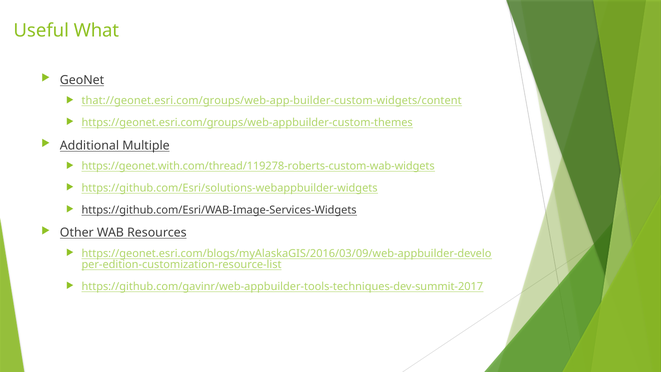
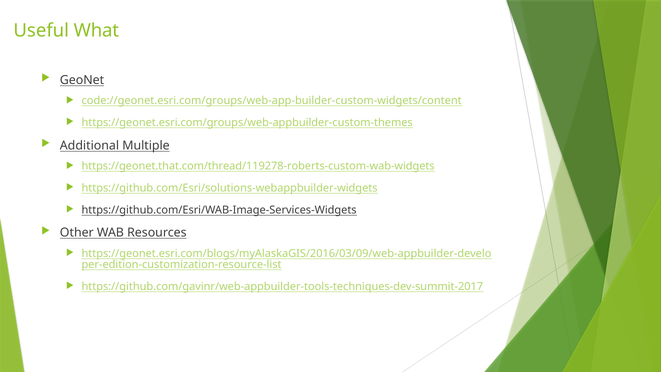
that://geonet.esri.com/groups/web-app-builder-custom-widgets/content: that://geonet.esri.com/groups/web-app-builder-custom-widgets/content -> code://geonet.esri.com/groups/web-app-builder-custom-widgets/content (272, 101)
https://geonet.with.com/thread/119278-roberts-custom-wab-widgets: https://geonet.with.com/thread/119278-roberts-custom-wab-widgets -> https://geonet.that.com/thread/119278-roberts-custom-wab-widgets (258, 166)
